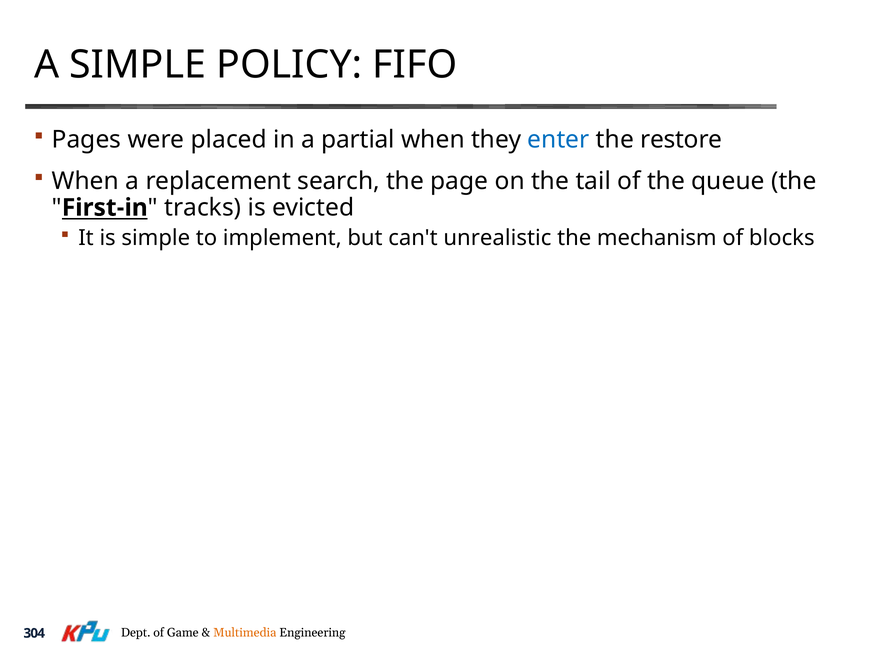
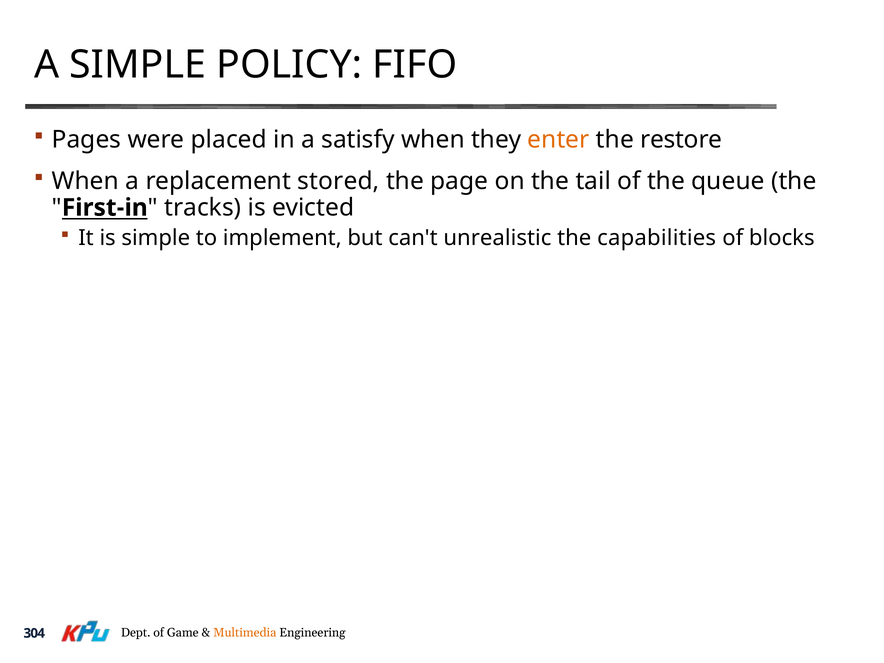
partial: partial -> satisfy (358, 140)
enter colour: blue -> orange (559, 140)
search: search -> stored (338, 181)
mechanism: mechanism -> capabilities (657, 238)
